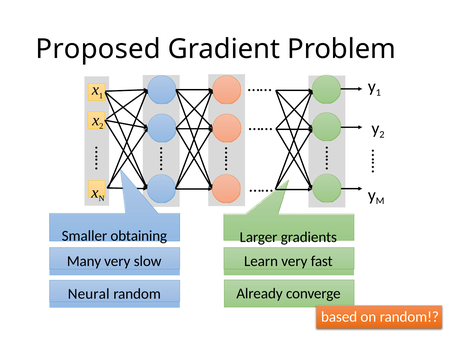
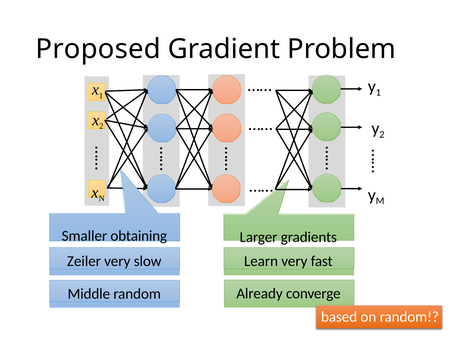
Many: Many -> Zeiler (84, 261)
Neural: Neural -> Middle (89, 294)
